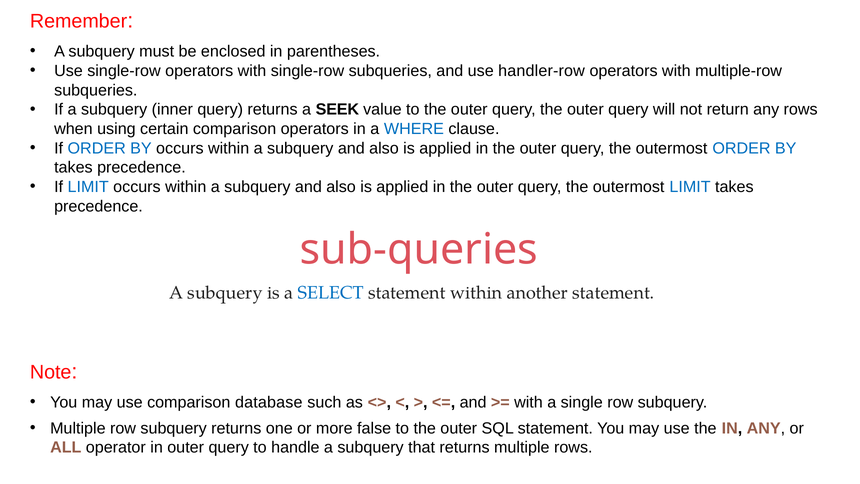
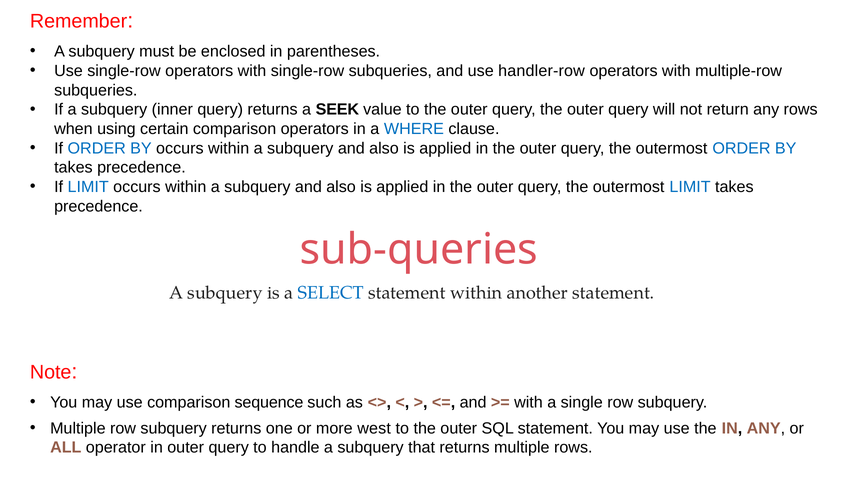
database: database -> sequence (269, 402)
false: false -> west (374, 428)
